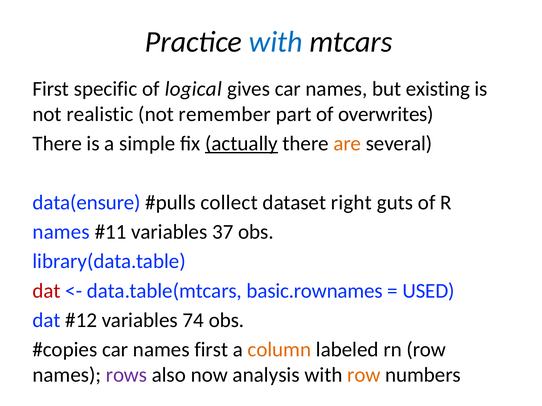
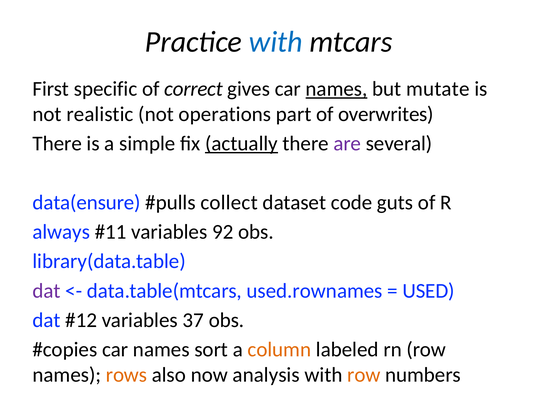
logical: logical -> correct (194, 89)
names underline: none -> present (337, 89)
existing: existing -> mutate (438, 89)
remember: remember -> operations (225, 114)
are colour: orange -> purple (347, 144)
right: right -> code (352, 203)
names: names -> always (61, 232)
37: 37 -> 92 (223, 232)
dat colour: red -> purple (47, 291)
basic.rownames: basic.rownames -> used.rownames (315, 291)
74: 74 -> 37 (193, 321)
names first: first -> sort (211, 350)
rows colour: purple -> orange (126, 375)
